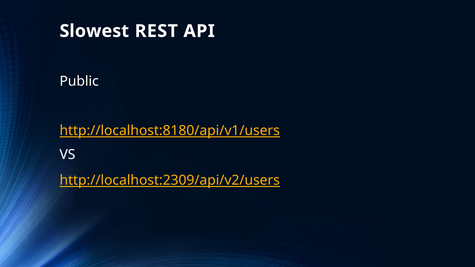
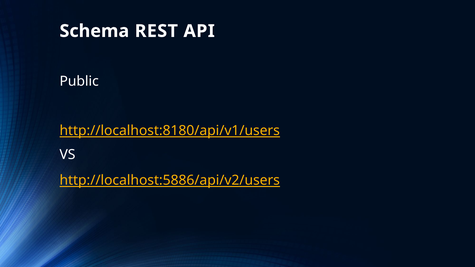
Slowest: Slowest -> Schema (94, 31)
http://localhost:2309/api/v2/users: http://localhost:2309/api/v2/users -> http://localhost:5886/api/v2/users (170, 180)
